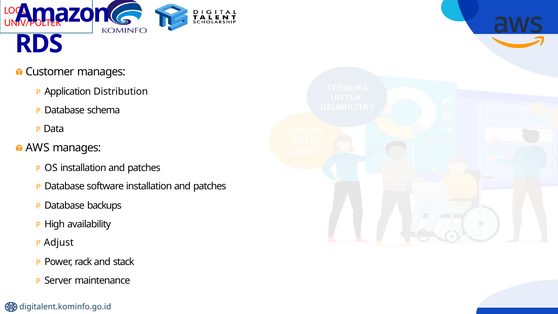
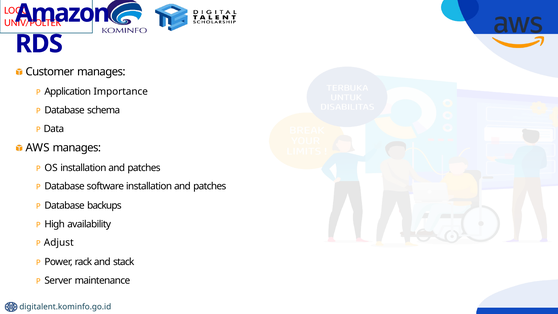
Distribution: Distribution -> Importance (121, 92)
